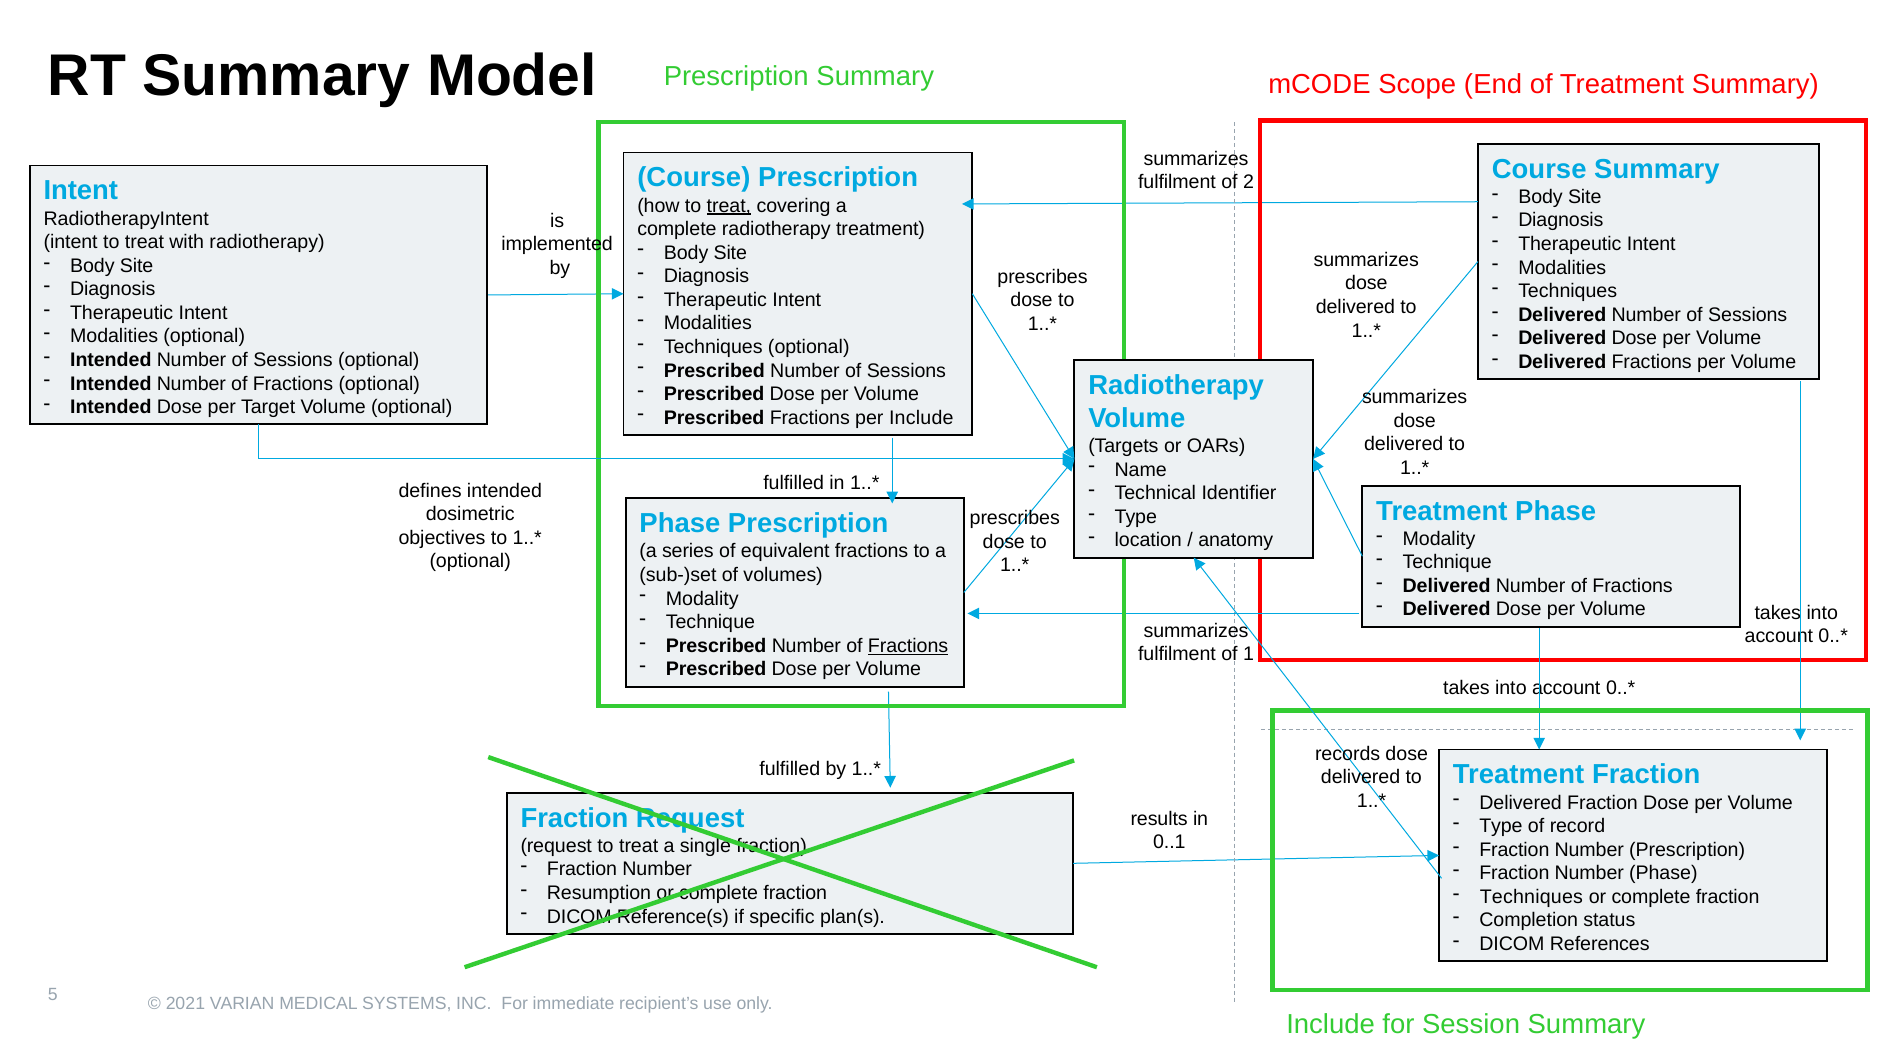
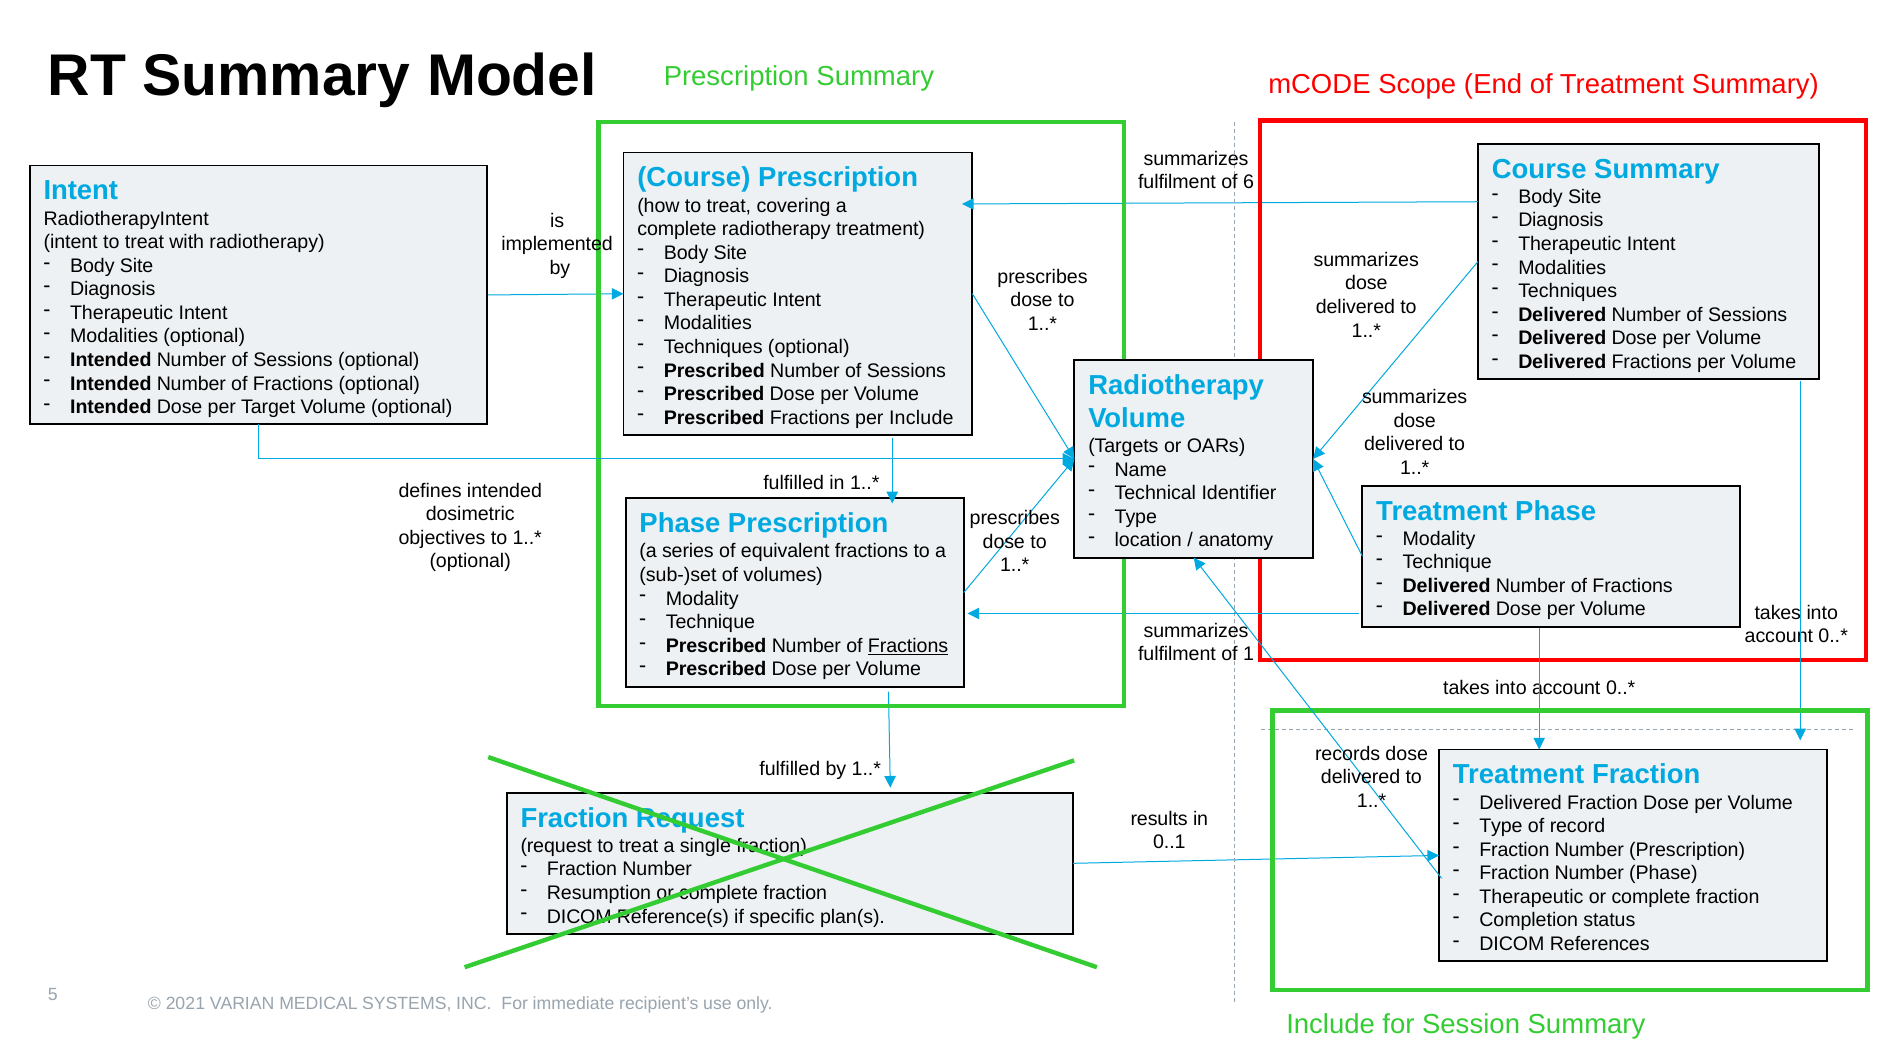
2: 2 -> 6 (1249, 182)
treat underline: present -> none (729, 206)
Techniques: Techniques -> Therapeutic (1531, 897)
